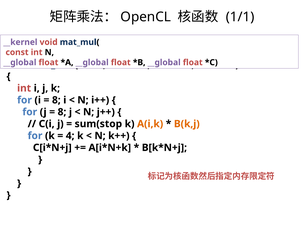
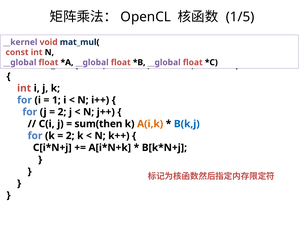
1/1: 1/1 -> 1/5 (240, 17)
8: 8 -> 1 (56, 100)
8: 8 -> 2 (62, 112)
sum(stop: sum(stop -> sum(then (98, 124)
B(k,j colour: orange -> blue (187, 124)
4: 4 -> 2 (70, 136)
